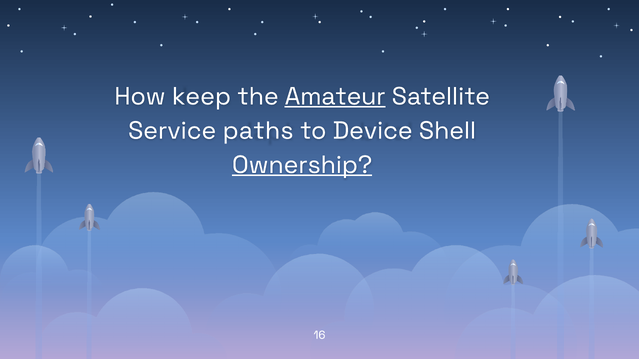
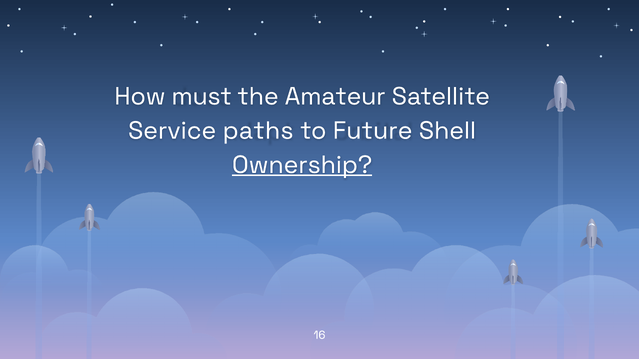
keep: keep -> must (202, 96)
Amateur underline: present -> none (335, 96)
Device: Device -> Future (373, 131)
